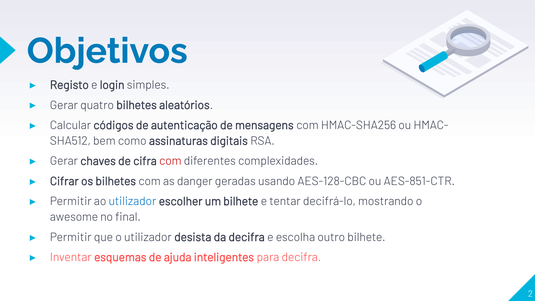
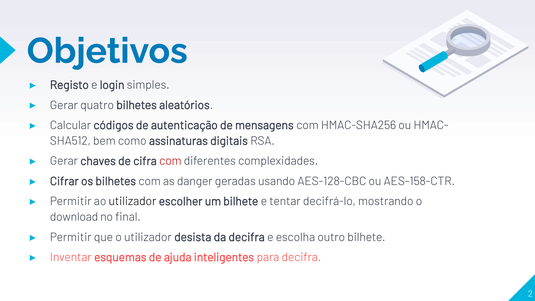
AES-851-CTR: AES-851-CTR -> AES-158-CTR (419, 181)
utilizador colour: blue -> black (132, 201)
awesome: awesome -> download (74, 217)
